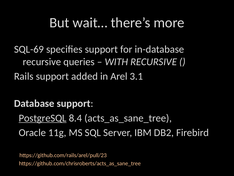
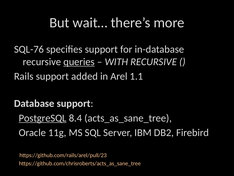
SQL-69: SQL-69 -> SQL-76 (29, 49)
queries underline: none -> present (79, 62)
3.1: 3.1 -> 1.1 (136, 76)
